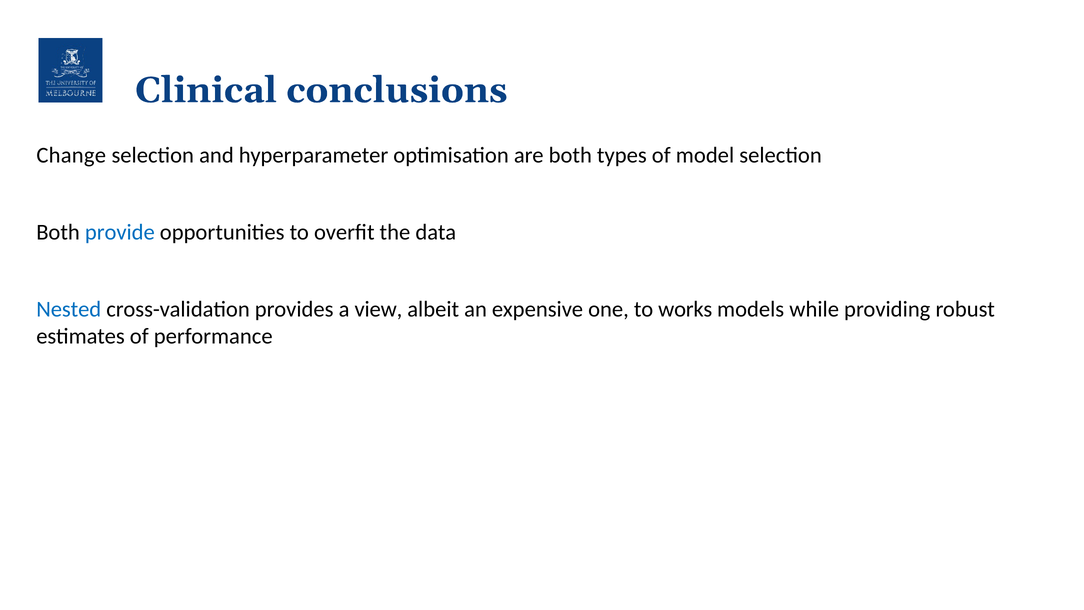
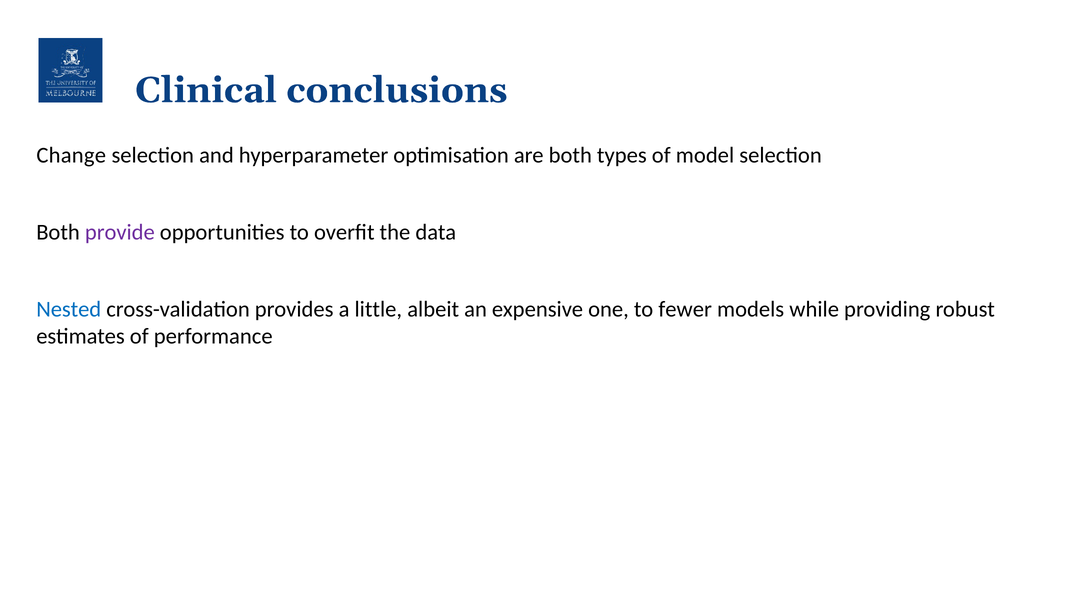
provide colour: blue -> purple (120, 232)
view: view -> little (378, 309)
works: works -> fewer (685, 309)
